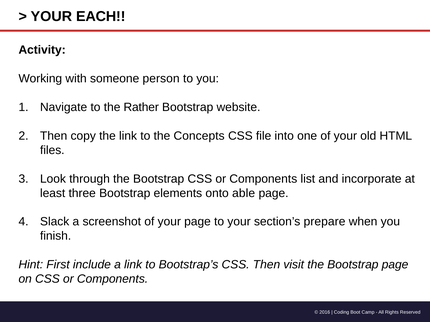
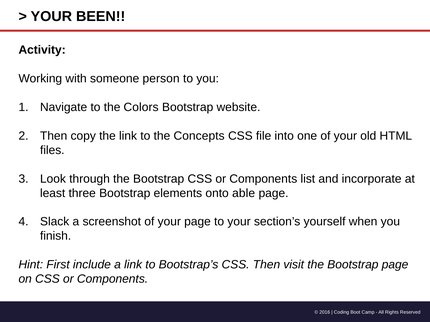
EACH: EACH -> BEEN (101, 16)
Rather: Rather -> Colors (141, 107)
prepare: prepare -> yourself (325, 222)
